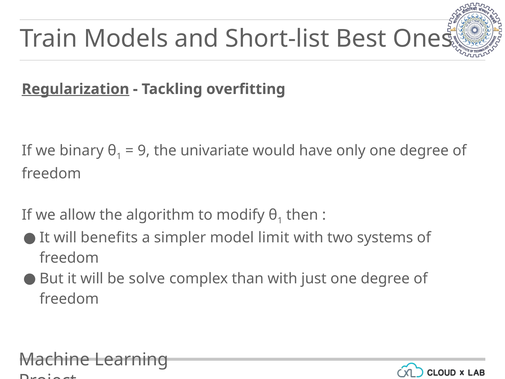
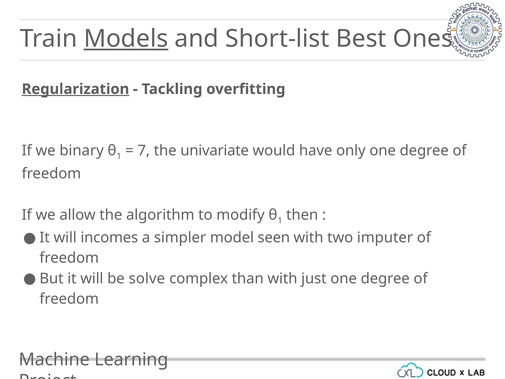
Models underline: none -> present (126, 39)
9: 9 -> 7 (144, 151)
benefits: benefits -> incomes (109, 238)
limit: limit -> seen (274, 238)
systems: systems -> imputer (385, 238)
